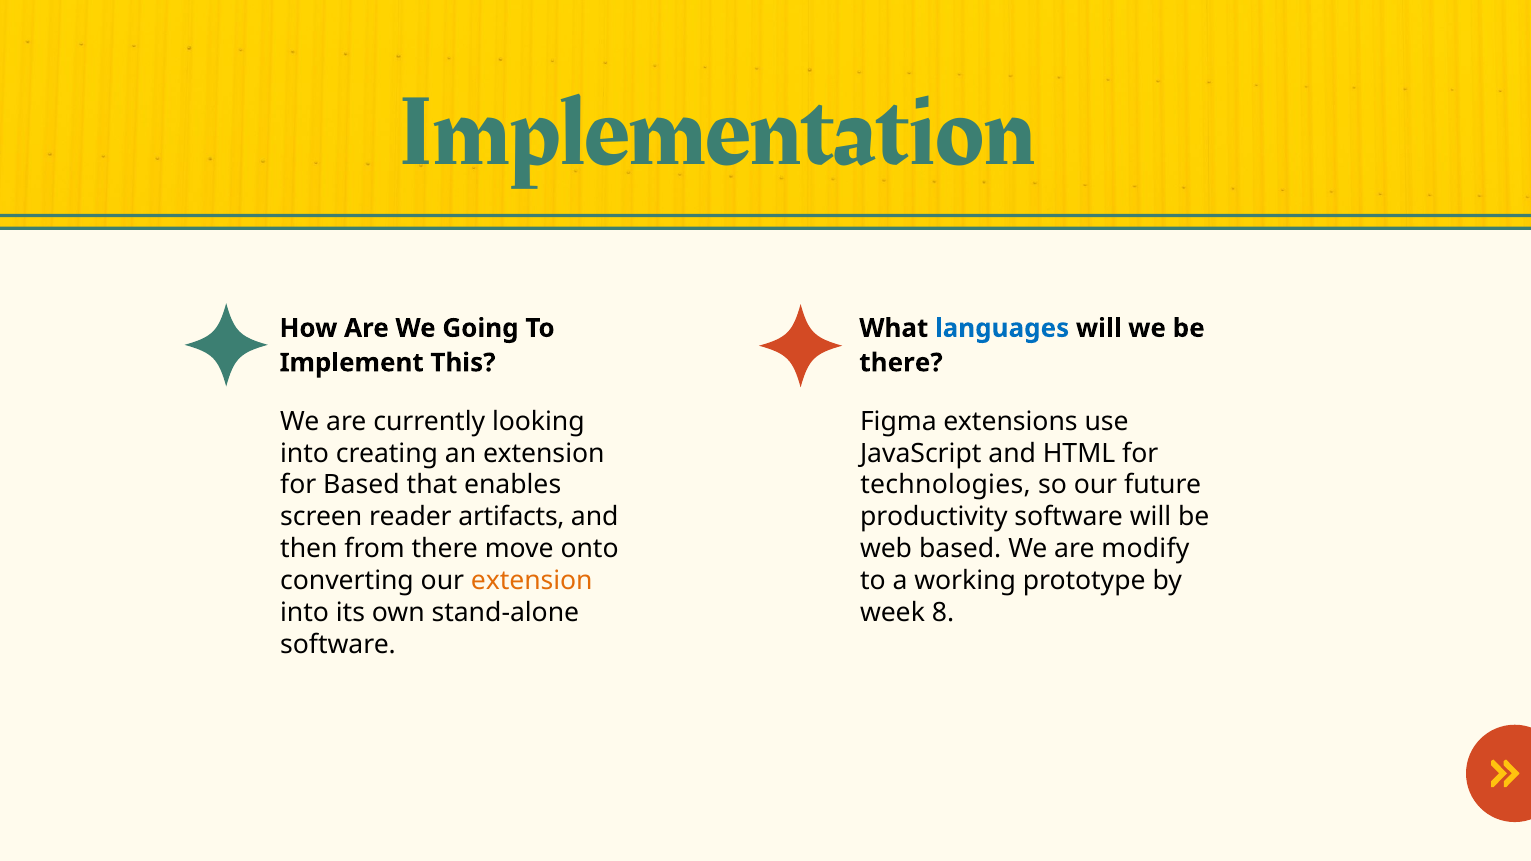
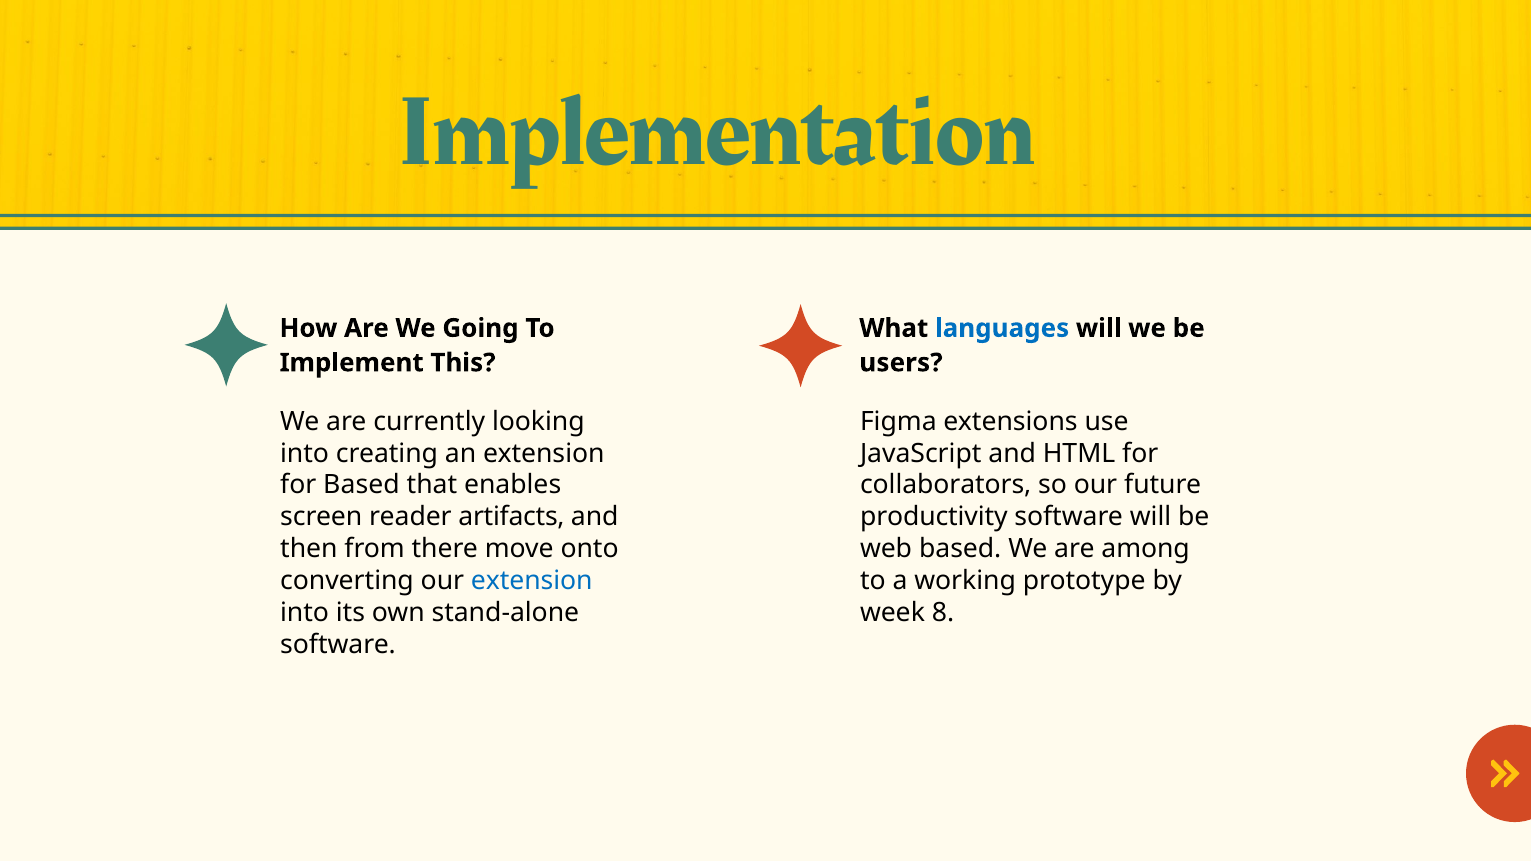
there: there -> users (901, 363)
technologies: technologies -> collaborators (946, 485)
modify: modify -> among (1146, 549)
extension colour: orange -> blue (532, 581)
